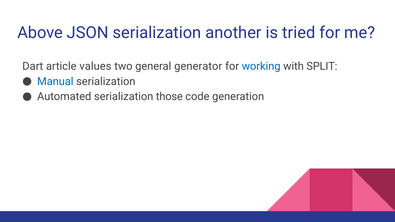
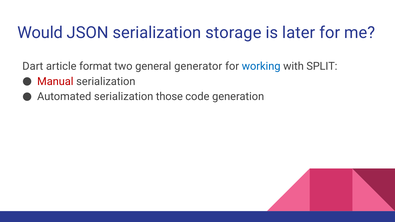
Above: Above -> Would (40, 33)
another: another -> storage (233, 33)
tried: tried -> later (299, 33)
values: values -> format (95, 66)
Manual colour: blue -> red (55, 82)
